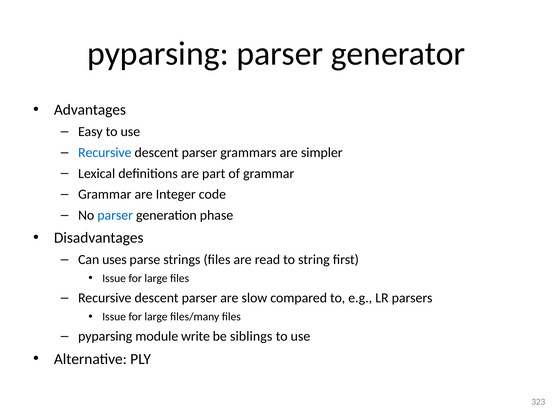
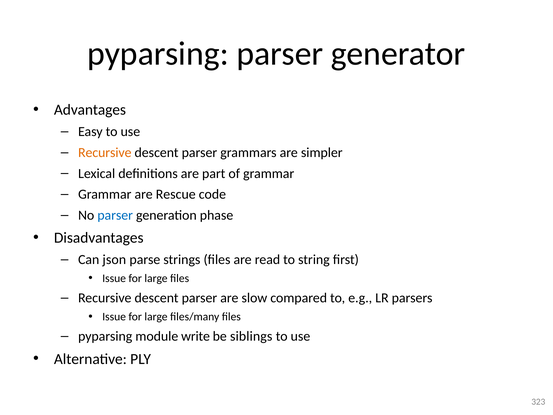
Recursive colour: blue -> orange (105, 152)
Integer: Integer -> Rescue (176, 194)
uses: uses -> json (114, 259)
